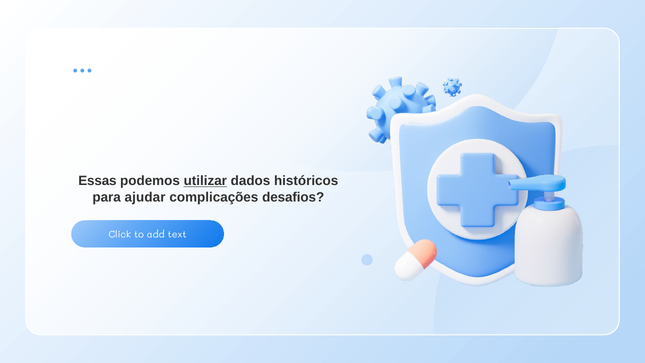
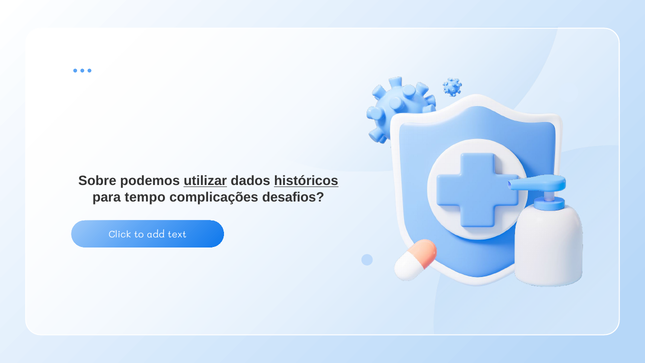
Essas: Essas -> Sobre (97, 181)
históricos underline: none -> present (306, 181)
ajudar: ajudar -> tempo (145, 197)
